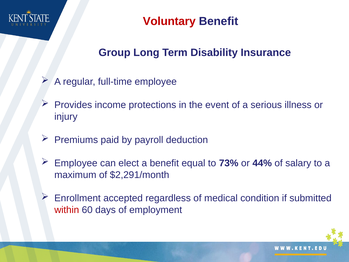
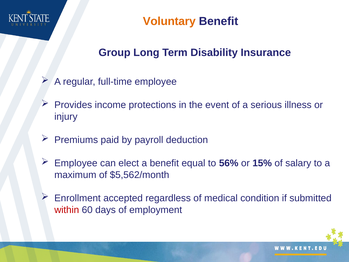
Voluntary colour: red -> orange (169, 21)
73%: 73% -> 56% (229, 163)
44%: 44% -> 15% (262, 163)
$2,291/month: $2,291/month -> $5,562/month (140, 175)
